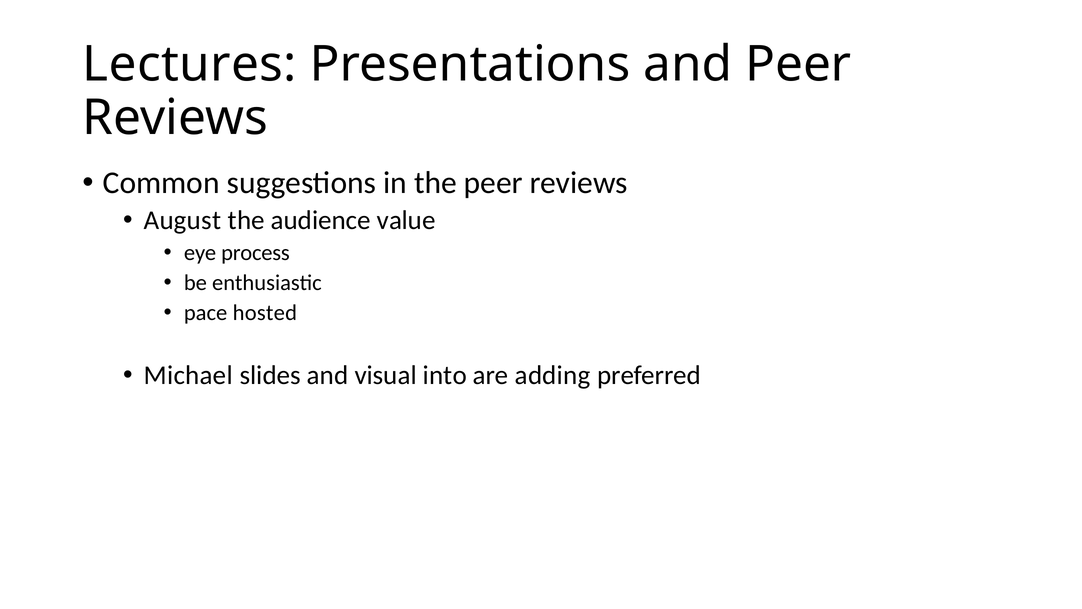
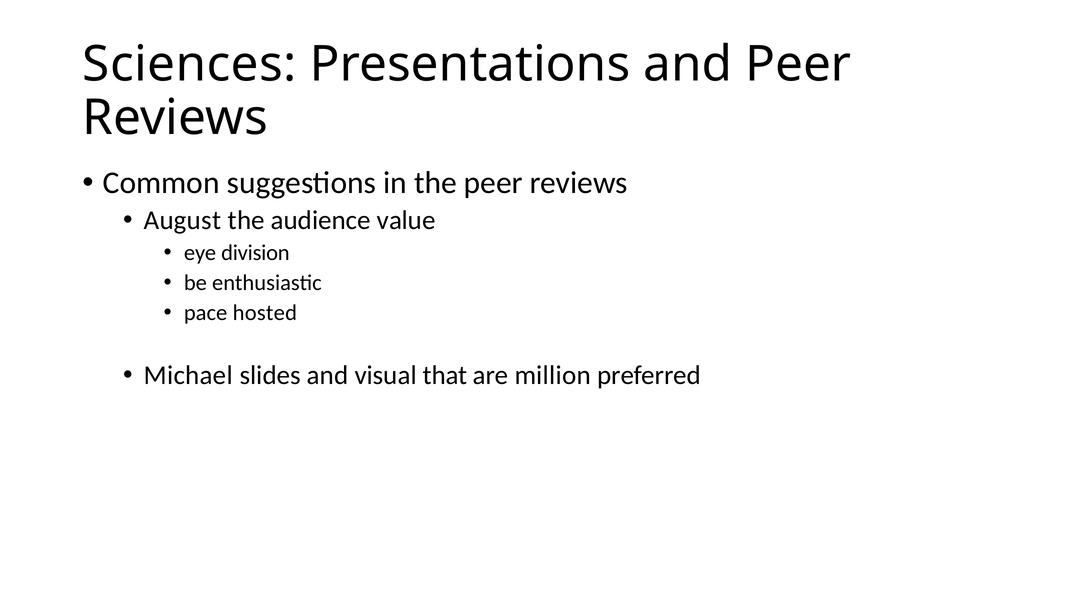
Lectures: Lectures -> Sciences (190, 64)
process: process -> division (255, 253)
into: into -> that (445, 375)
adding: adding -> million (553, 375)
